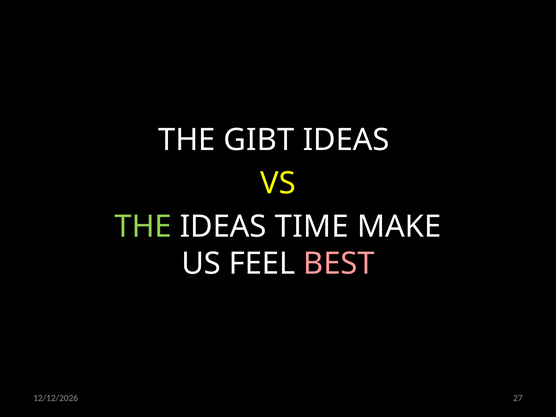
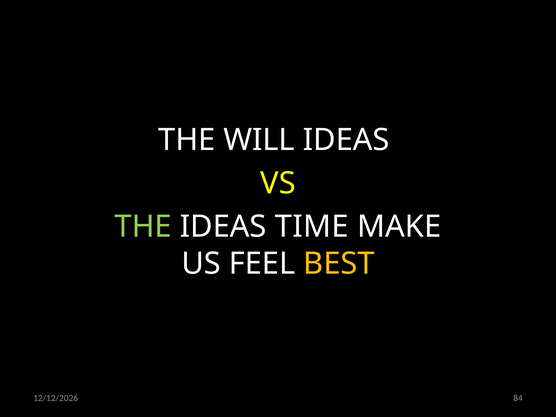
GIBT: GIBT -> WILL (259, 140)
BEST colour: pink -> yellow (339, 264)
27: 27 -> 84 (518, 398)
